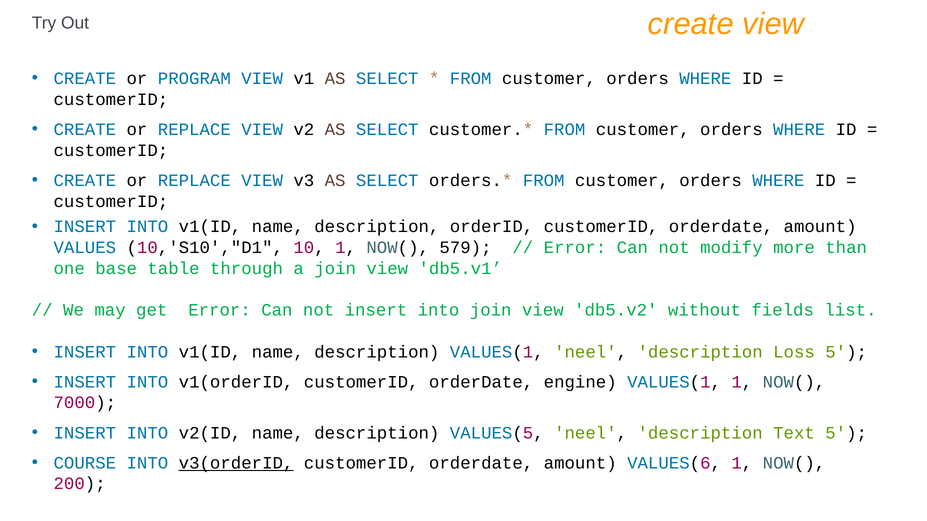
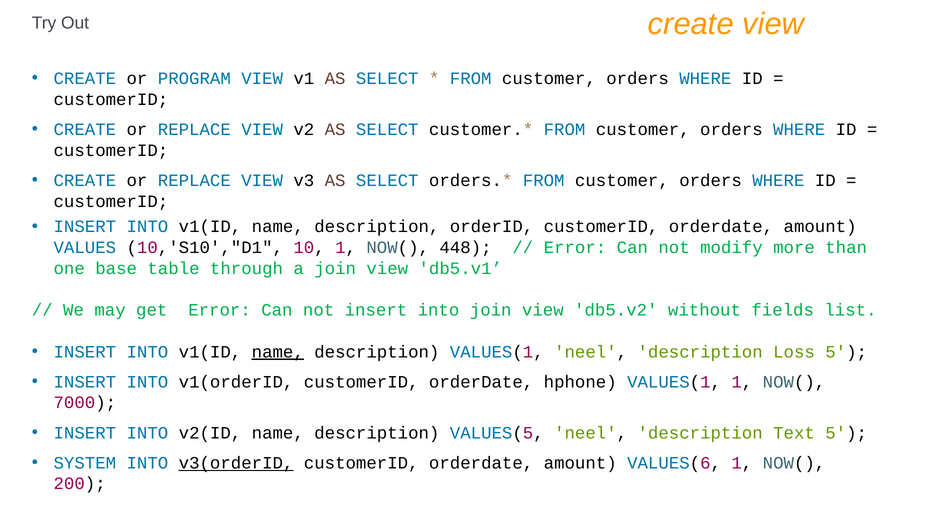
579: 579 -> 448 (465, 248)
name underline: none -> present (278, 352)
engine: engine -> hphone (580, 382)
COURSE: COURSE -> SYSTEM (85, 463)
